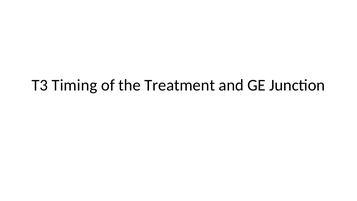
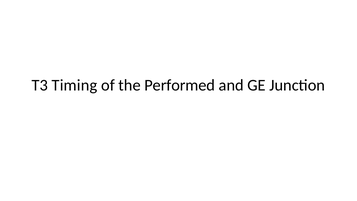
Treatment: Treatment -> Performed (180, 85)
